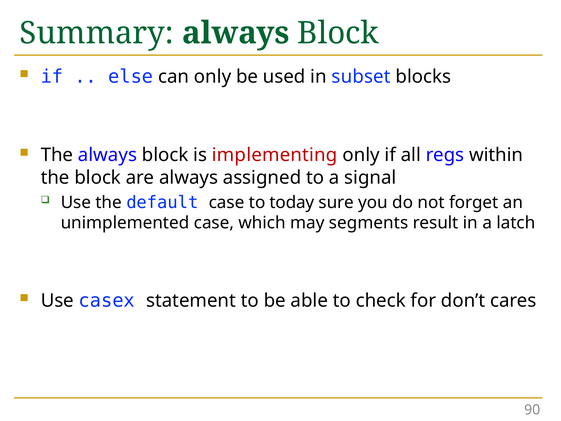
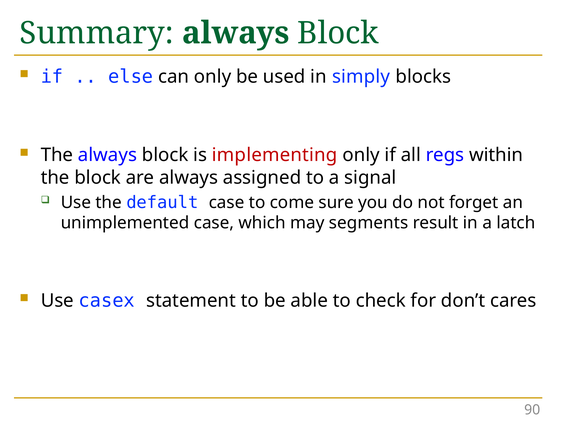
subset: subset -> simply (361, 77)
today: today -> come (292, 202)
